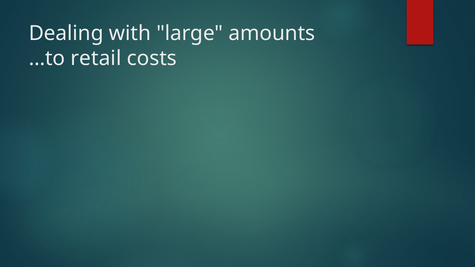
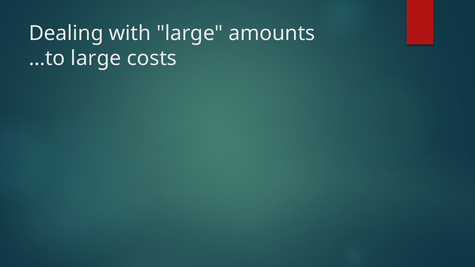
…to retail: retail -> large (96, 58)
